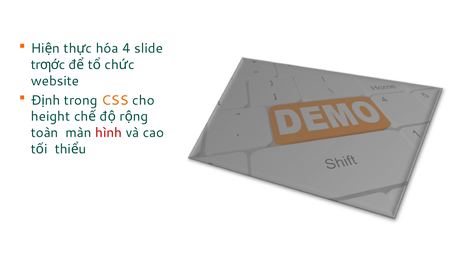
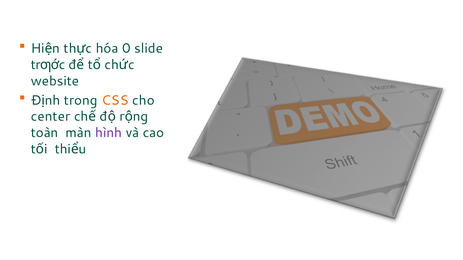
4: 4 -> 0 (126, 49)
height: height -> center (51, 117)
hình colour: red -> purple (109, 133)
